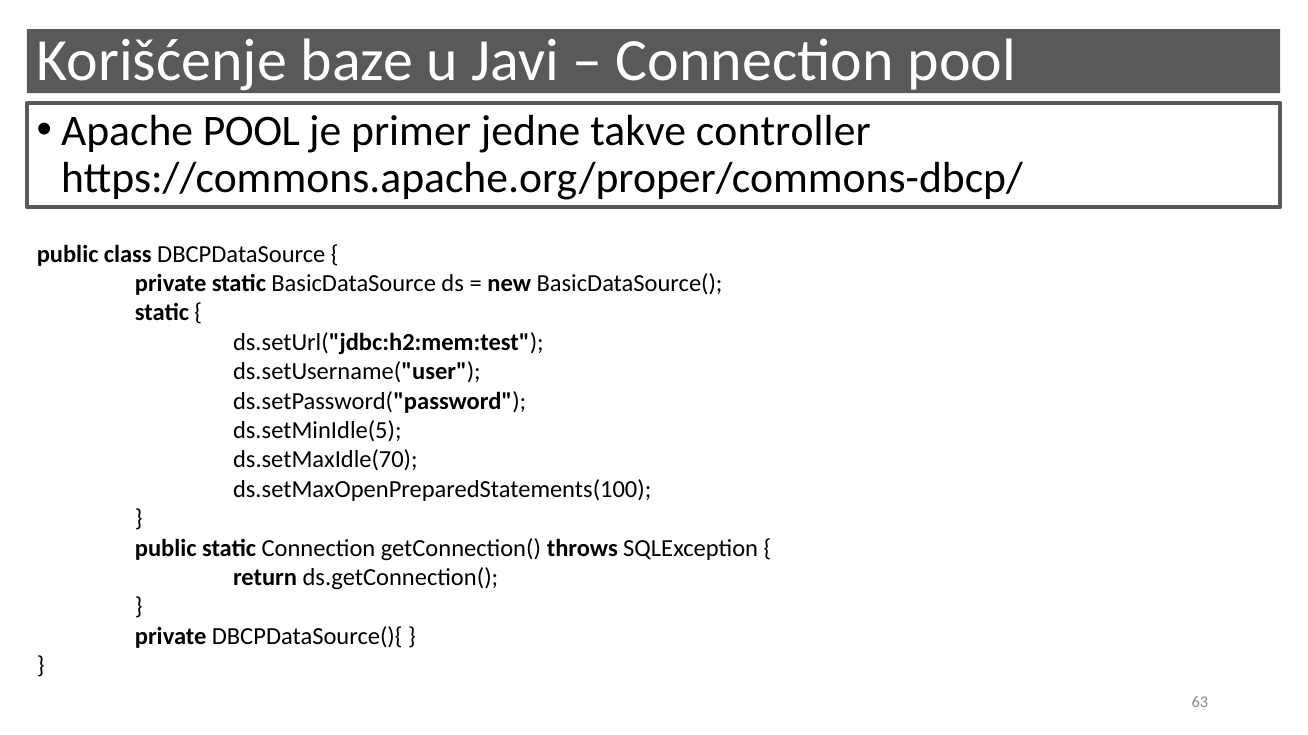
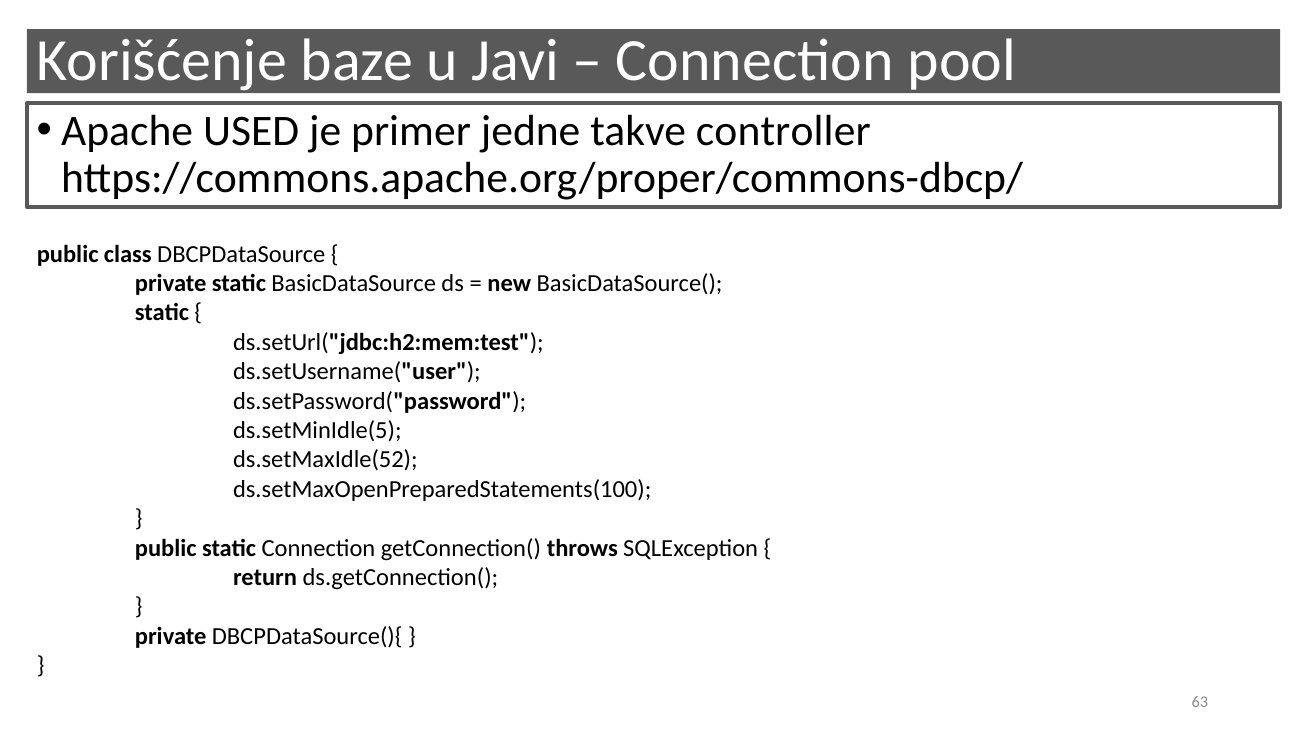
Apache POOL: POOL -> USED (251, 131)
ds.setMaxIdle(70: ds.setMaxIdle(70 -> ds.setMaxIdle(52 (325, 460)
